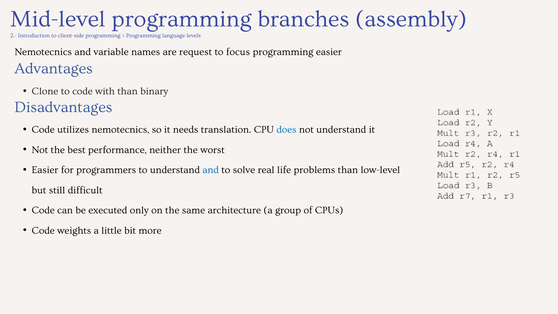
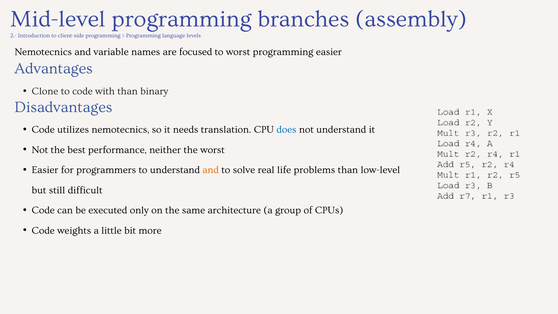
request: request -> focused (196, 52)
to focus: focus -> worst (238, 52)
and colour: blue -> orange (211, 170)
